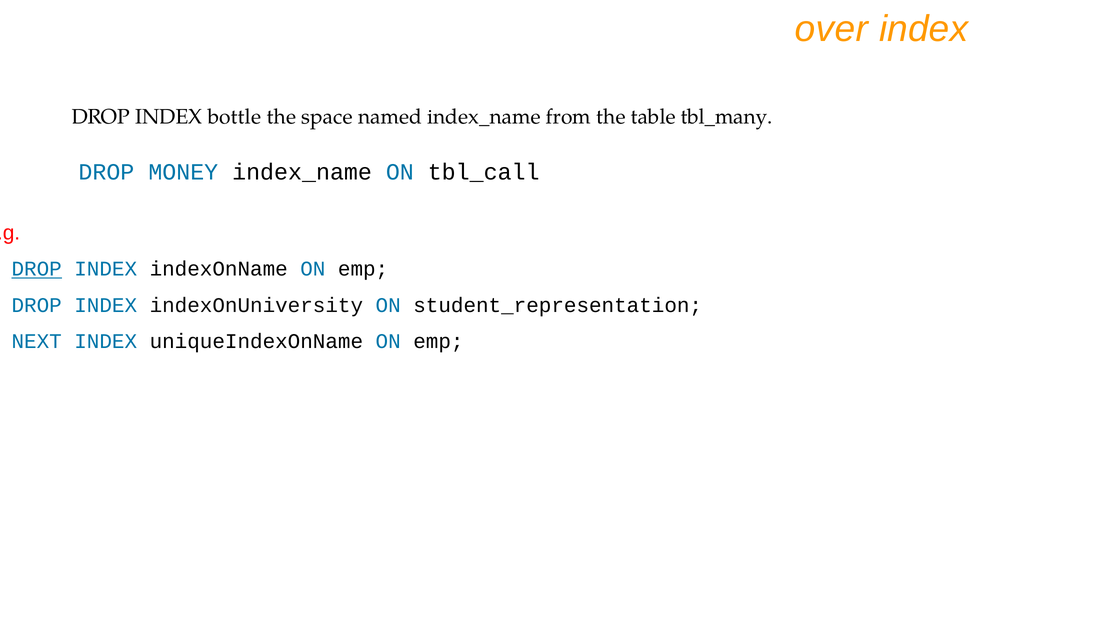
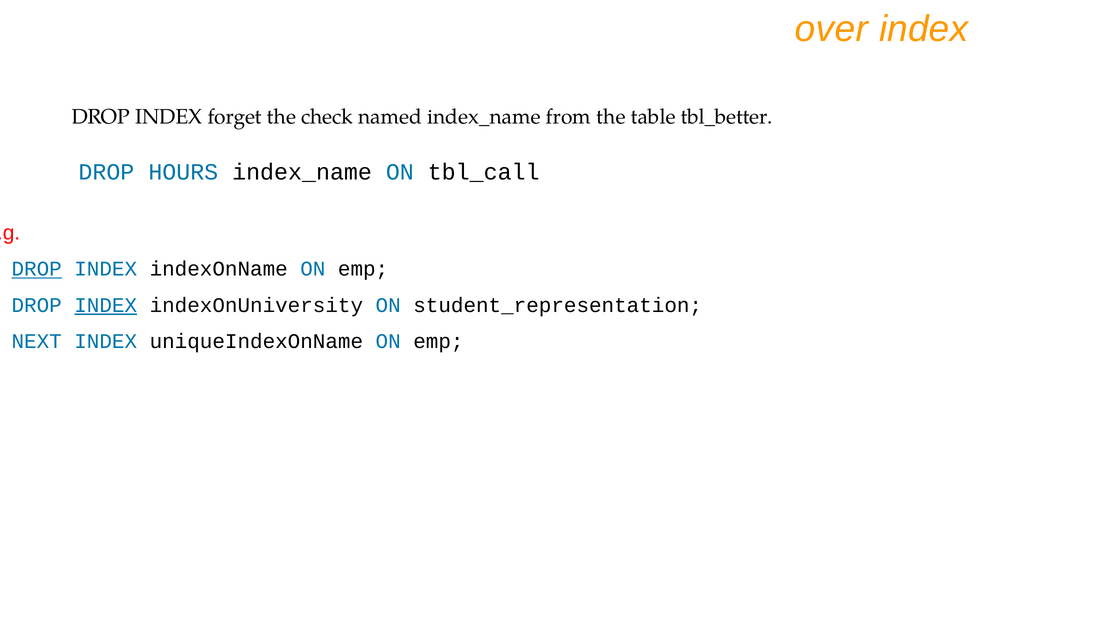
bottle: bottle -> forget (235, 117)
space: space -> check (327, 117)
tbl_many: tbl_many -> tbl_better (727, 117)
MONEY: MONEY -> HOURS (183, 172)
INDEX underline: none -> present (106, 306)
